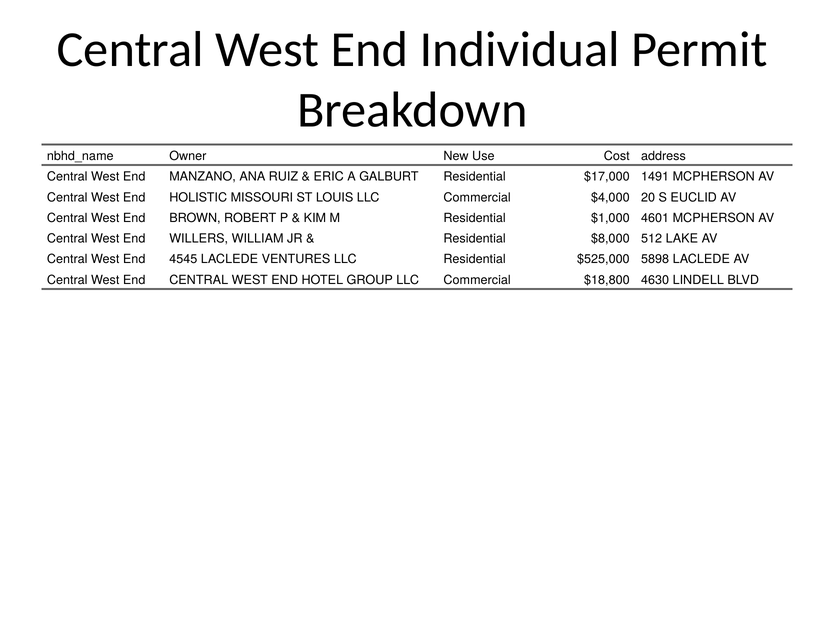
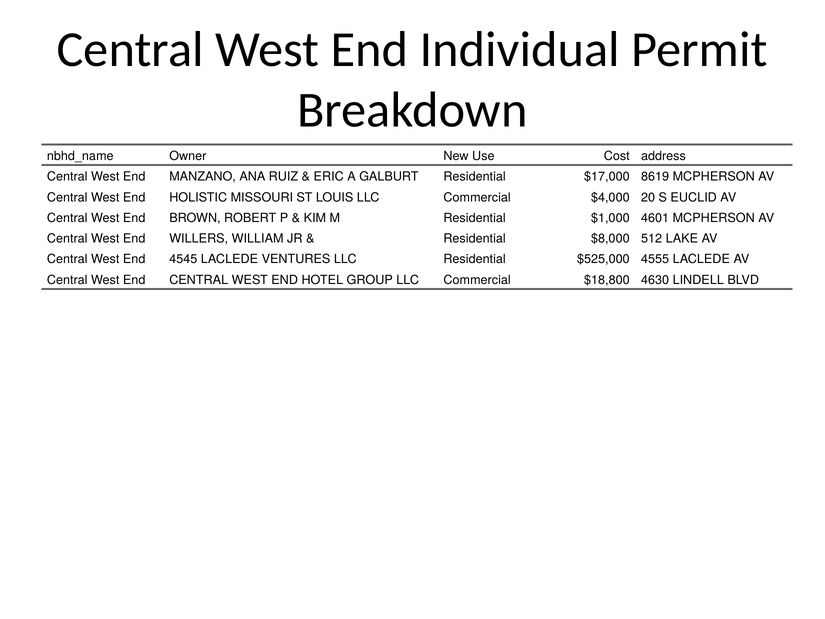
1491: 1491 -> 8619 (655, 177)
5898: 5898 -> 4555 (655, 259)
